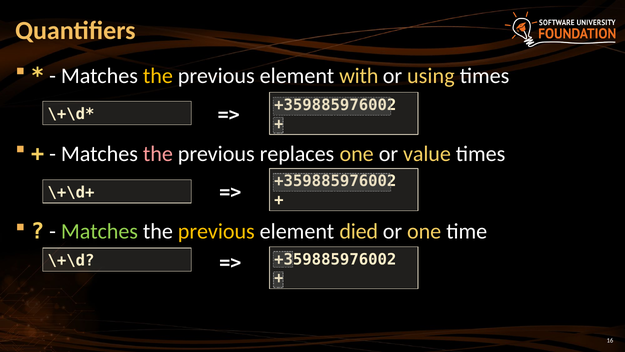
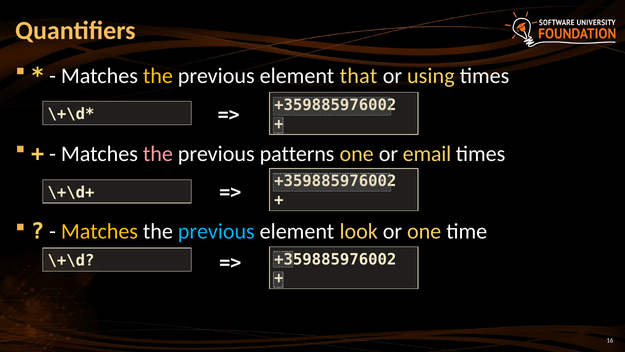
with: with -> that (359, 76)
replaces: replaces -> patterns (297, 154)
value: value -> email (427, 154)
Matches colour: light green -> yellow (99, 231)
previous colour: yellow -> light blue (216, 231)
died: died -> look (359, 231)
